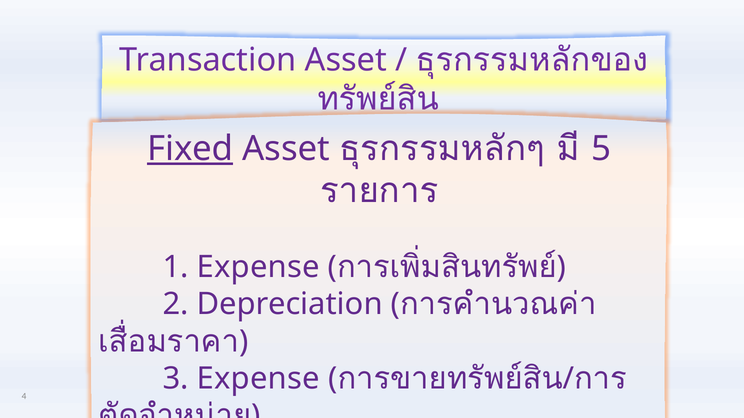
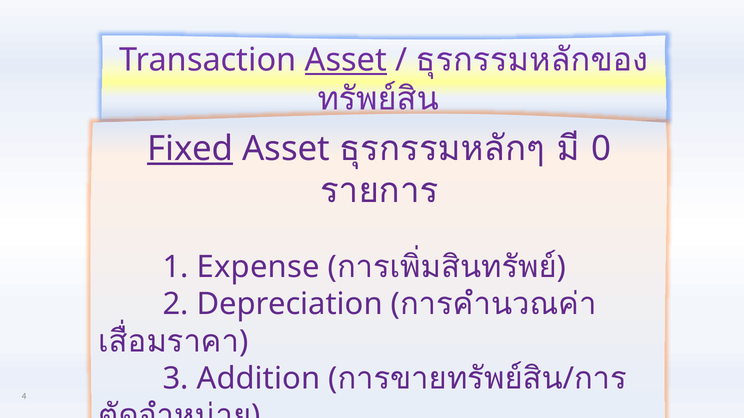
Asset underline: none -> present (346, 60)
5: 5 -> 0 (601, 149)
3 Expense: Expense -> Addition (258, 379)
